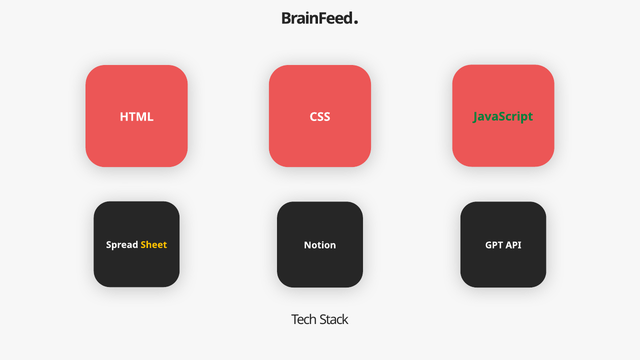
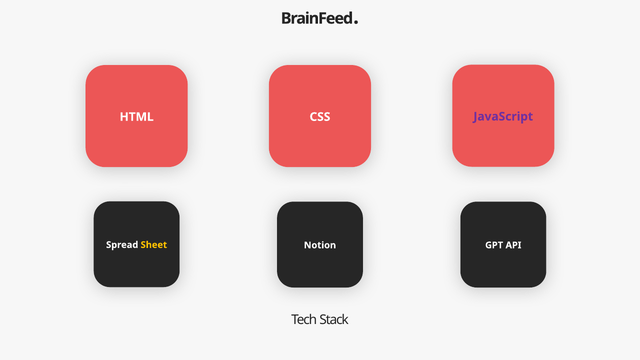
JavaScript colour: green -> purple (503, 117)
